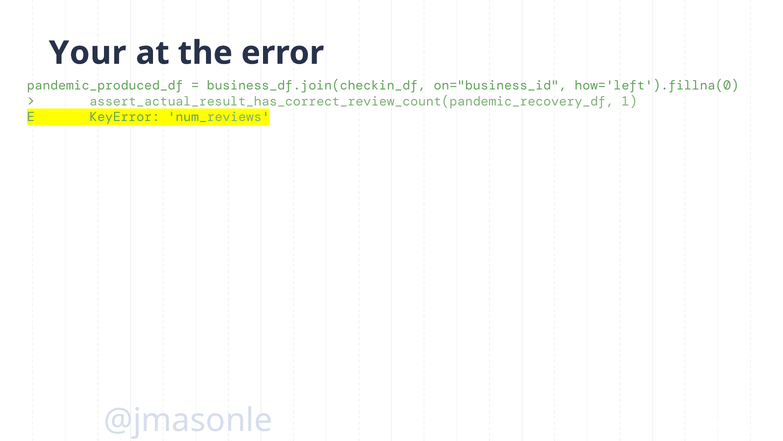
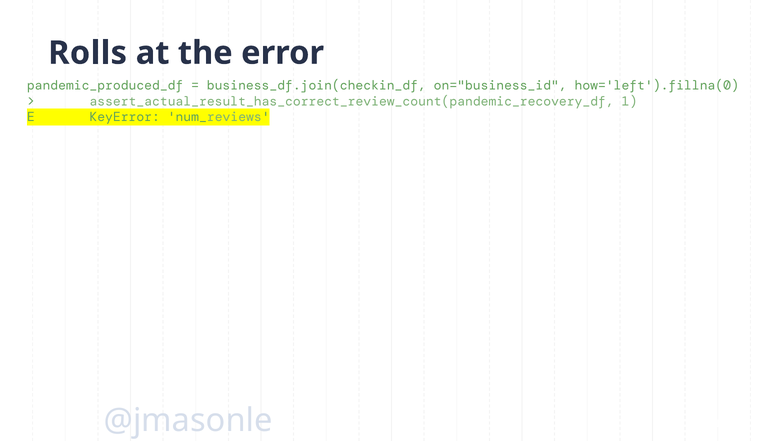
Your: Your -> Rolls (88, 53)
